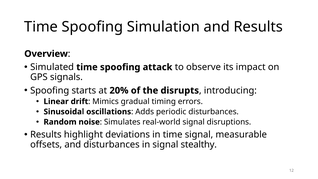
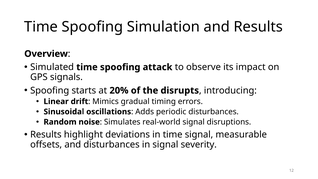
stealthy: stealthy -> severity (199, 145)
